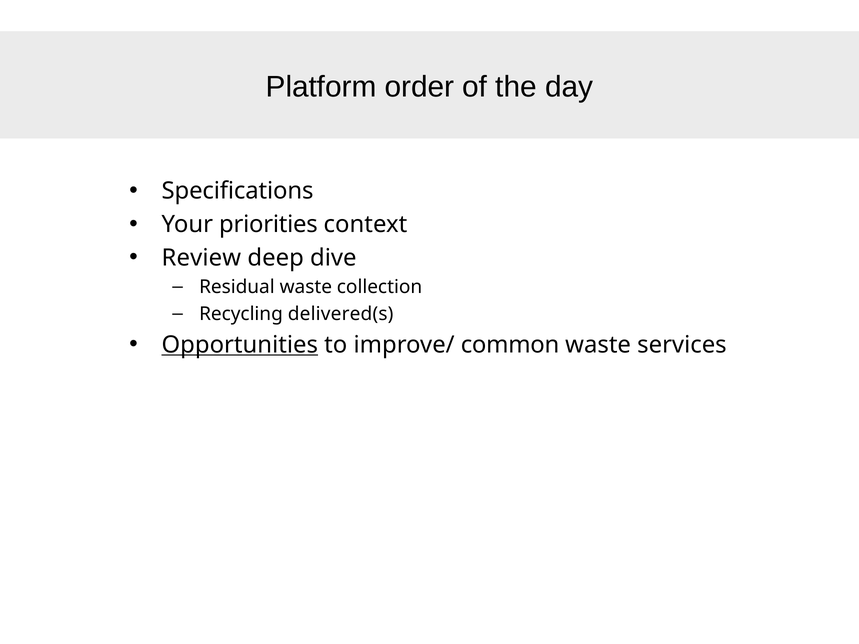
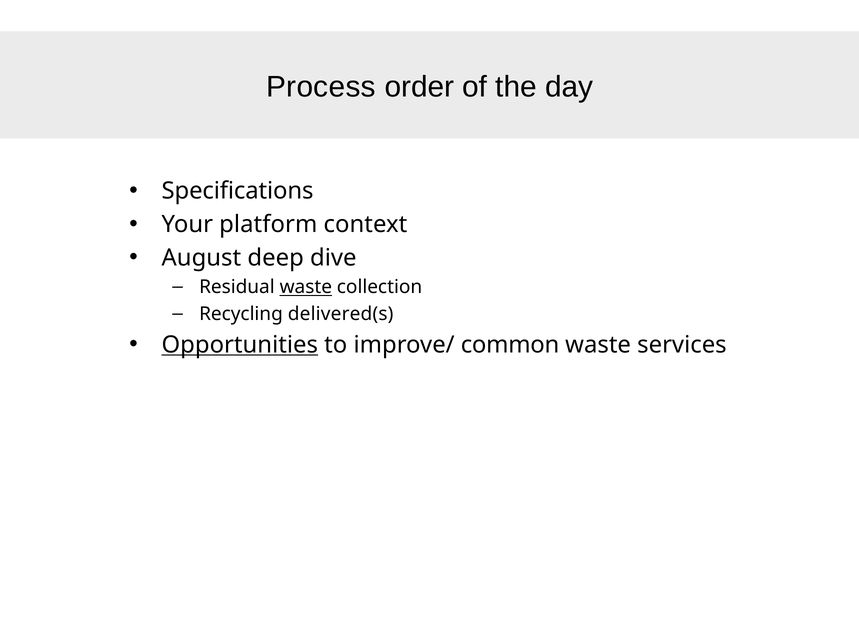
Platform: Platform -> Process (321, 87)
priorities: priorities -> platform (268, 225)
Review: Review -> August (201, 258)
waste underline: none -> present (306, 287)
